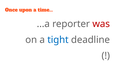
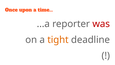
tight colour: blue -> orange (58, 40)
